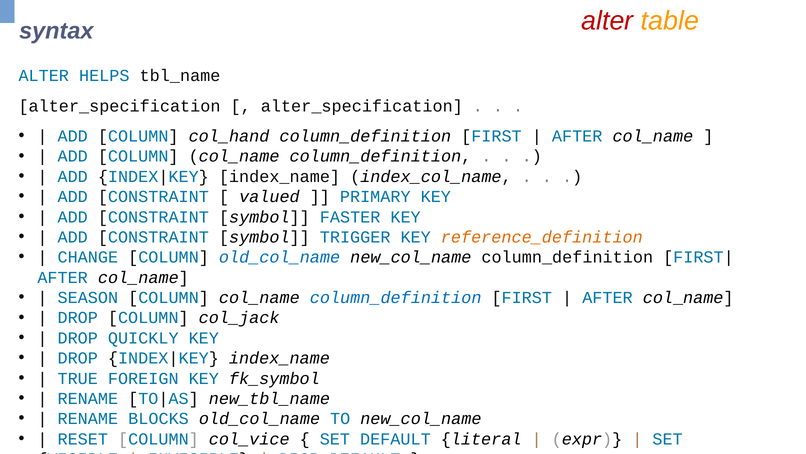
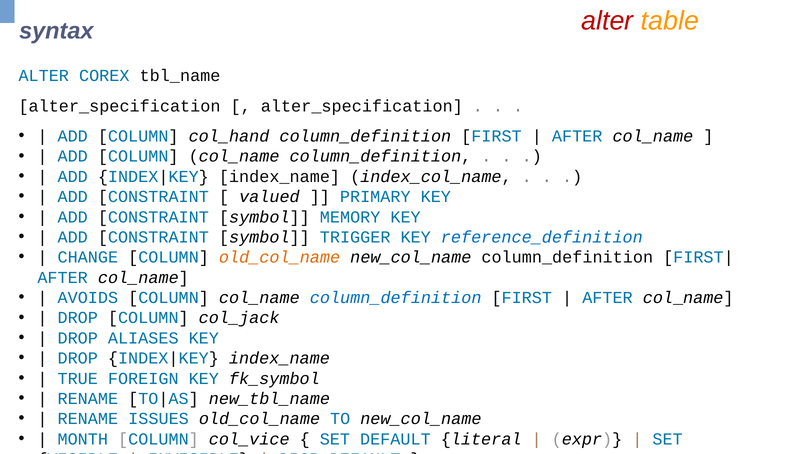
HELPS: HELPS -> COREX (104, 76)
FASTER: FASTER -> MEMORY (350, 217)
reference_definition colour: orange -> blue (542, 237)
old_col_name colour: blue -> orange (280, 257)
SEASON: SEASON -> AVOIDS (88, 297)
QUICKLY: QUICKLY -> ALIASES (143, 338)
BLOCKS: BLOCKS -> ISSUES (159, 418)
RESET: RESET -> MONTH (83, 438)
